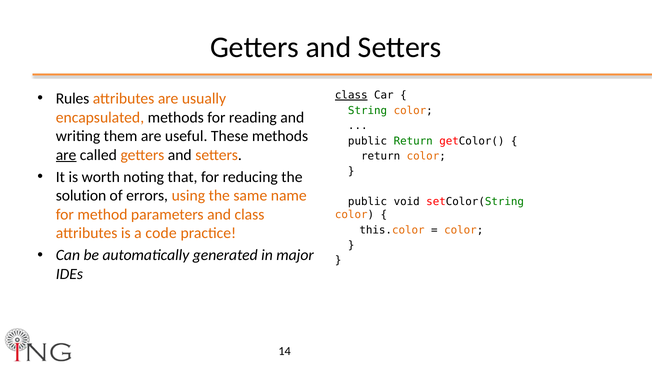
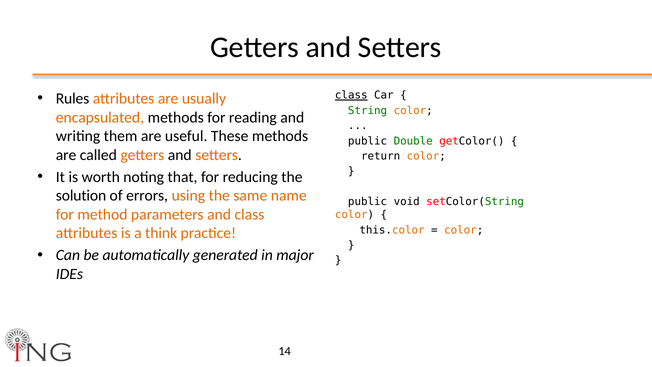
public Return: Return -> Double (413, 141)
are underline: present -> none (66, 155)
code: code -> think (161, 233)
